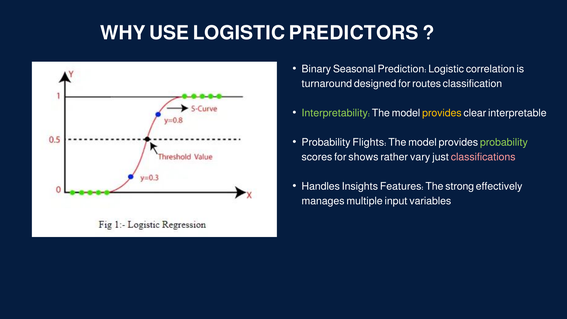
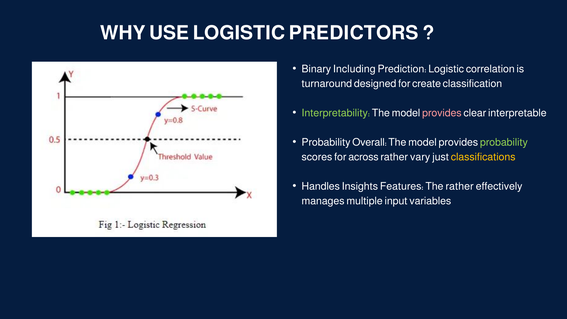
Seasonal: Seasonal -> Including (354, 69)
routes: routes -> create (427, 84)
provides colour: yellow -> pink (442, 113)
Flights: Flights -> Overall (369, 142)
shows: shows -> across (363, 157)
classifications colour: pink -> yellow (483, 157)
The strong: strong -> rather (460, 186)
